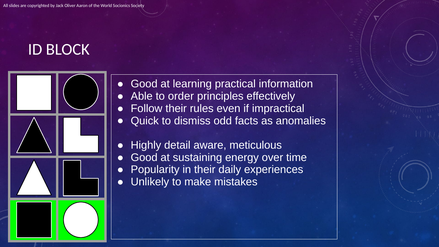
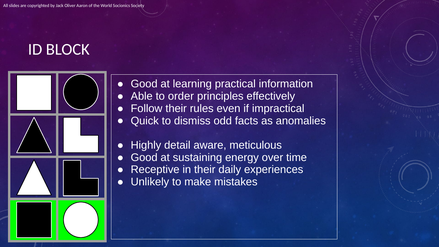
Popularity: Popularity -> Receptive (155, 170)
